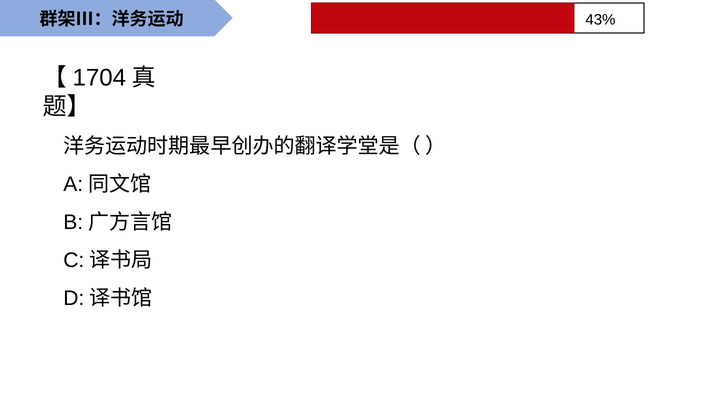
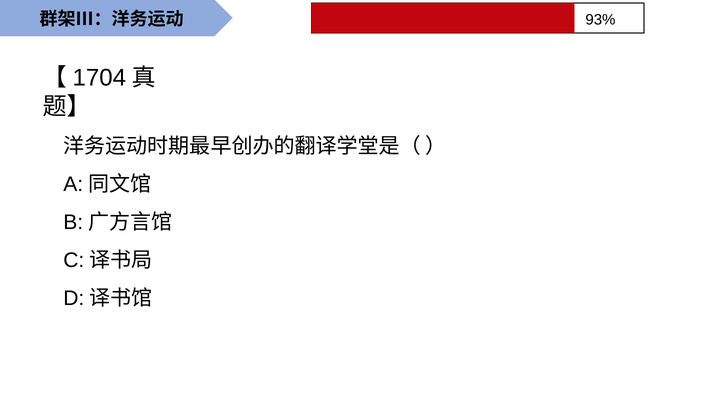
43%: 43% -> 93% (600, 20)
